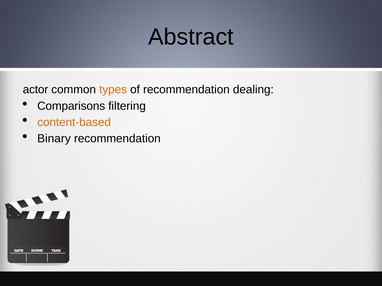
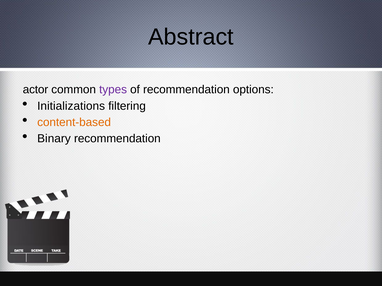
types colour: orange -> purple (113, 90)
dealing: dealing -> options (253, 90)
Comparisons: Comparisons -> Initializations (71, 106)
